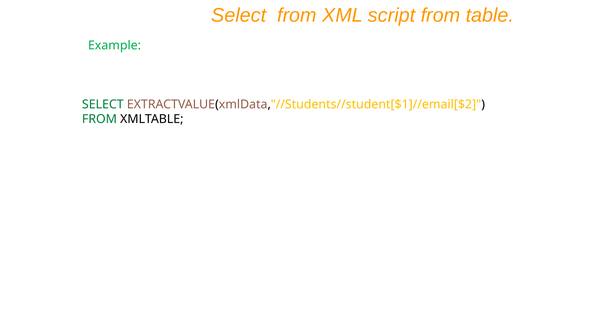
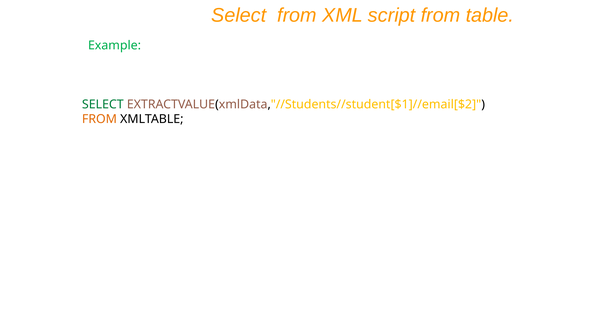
FROM colour: green -> orange (99, 119)
